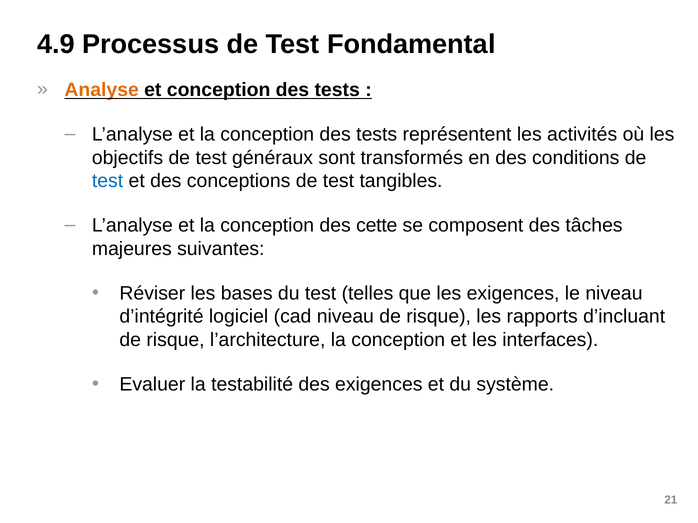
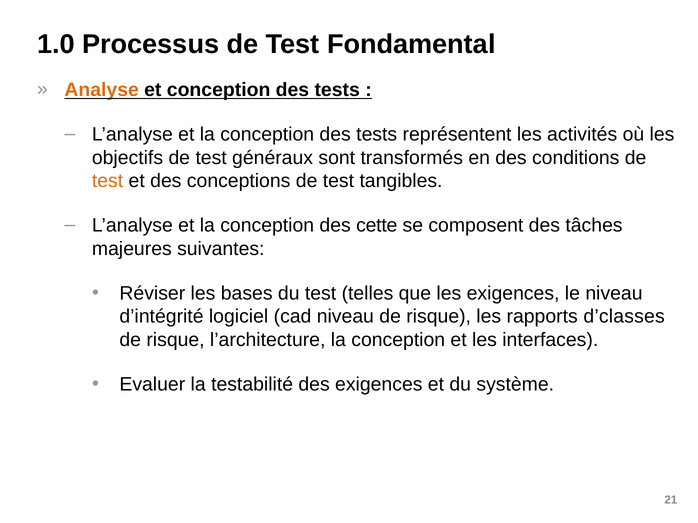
4.9: 4.9 -> 1.0 (56, 44)
test colour: blue -> orange (108, 181)
d’incluant: d’incluant -> d’classes (624, 317)
